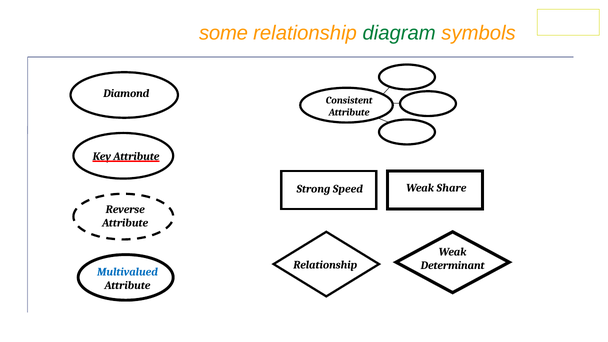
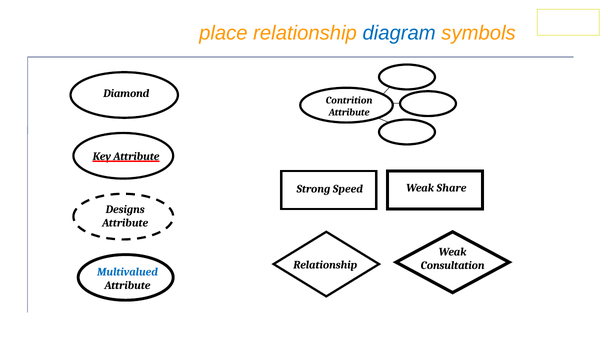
some: some -> place (223, 33)
diagram colour: green -> blue (399, 33)
Consistent: Consistent -> Contrition (349, 100)
Reverse: Reverse -> Designs (125, 209)
Determinant: Determinant -> Consultation (453, 266)
